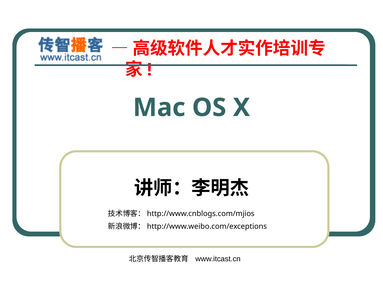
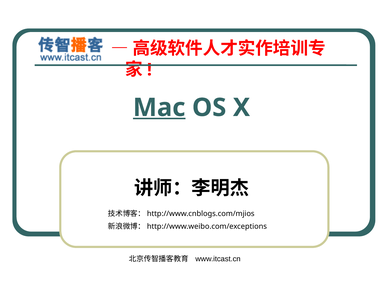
Mac underline: none -> present (159, 108)
